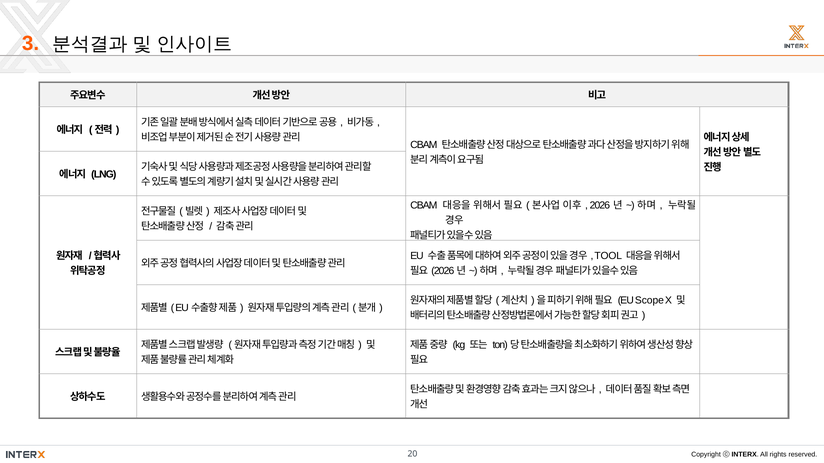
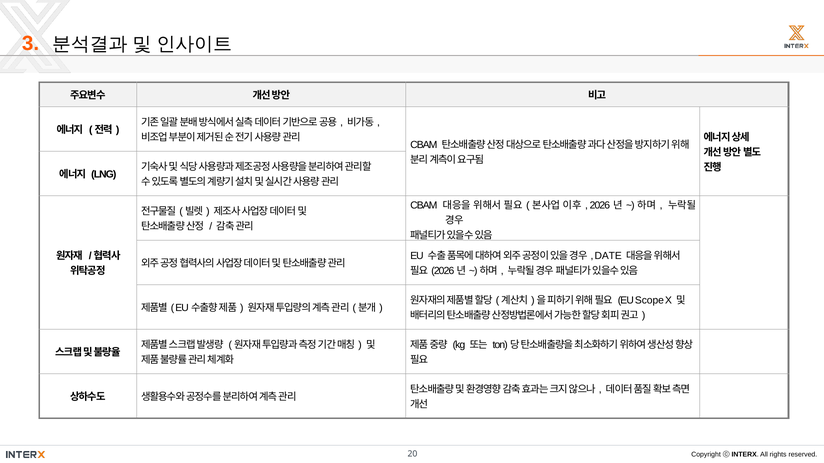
TOOL: TOOL -> DATE (608, 256)
